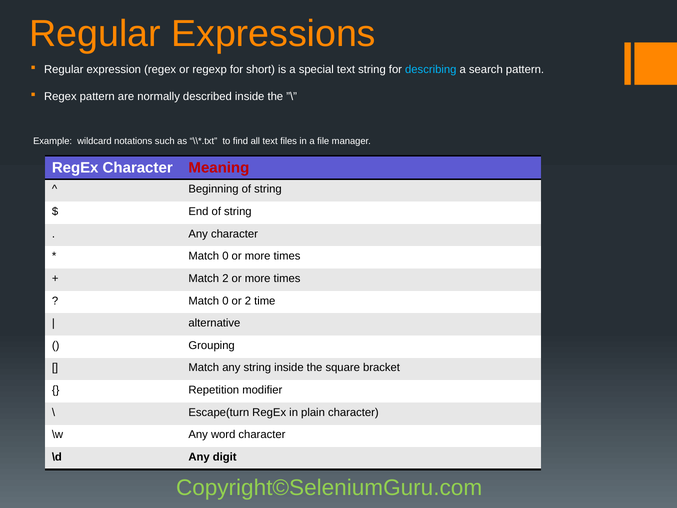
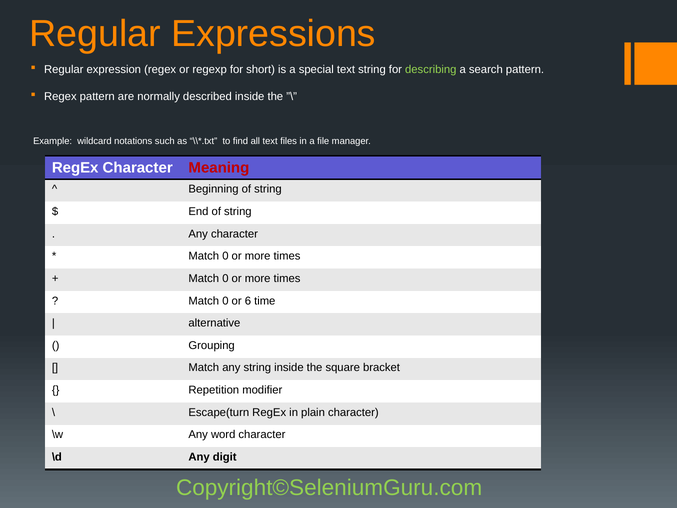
describing colour: light blue -> light green (431, 70)
2: 2 -> 0 (225, 278)
or 2: 2 -> 6 (248, 301)
